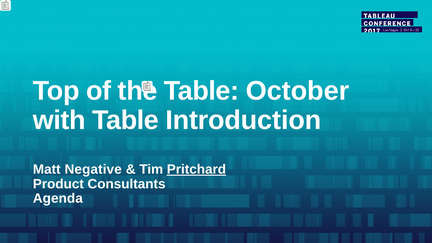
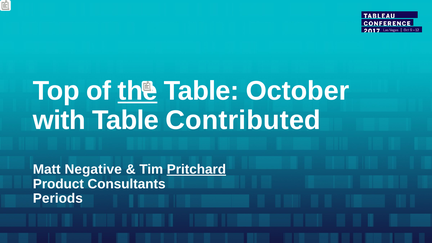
the underline: none -> present (138, 91)
Introduction: Introduction -> Contributed (243, 120)
Agenda: Agenda -> Periods (58, 199)
